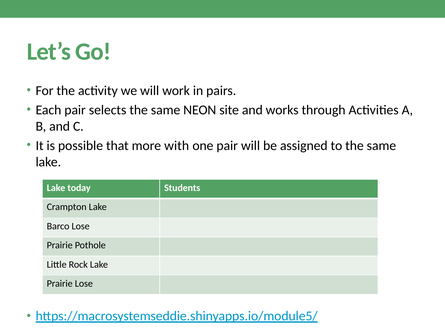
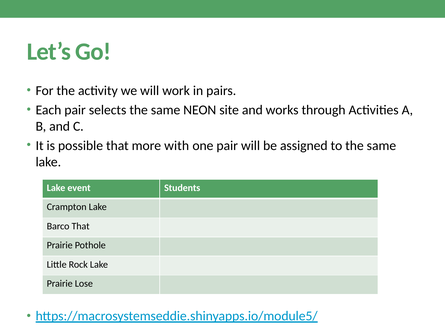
today: today -> event (79, 188)
Barco Lose: Lose -> That (81, 226)
